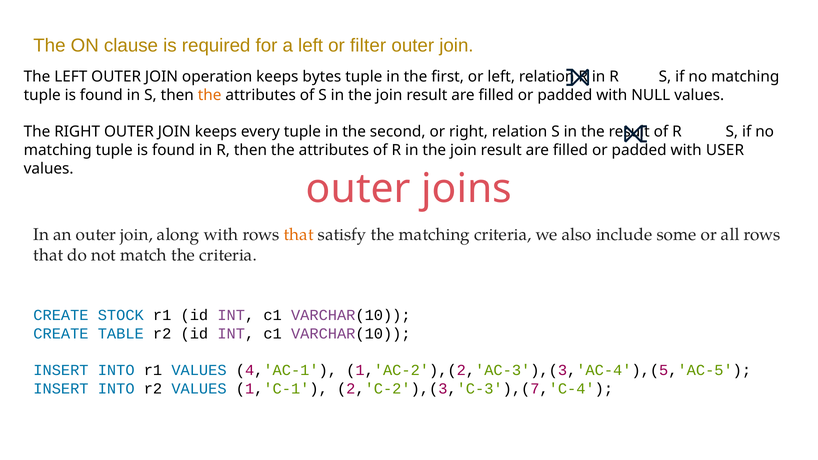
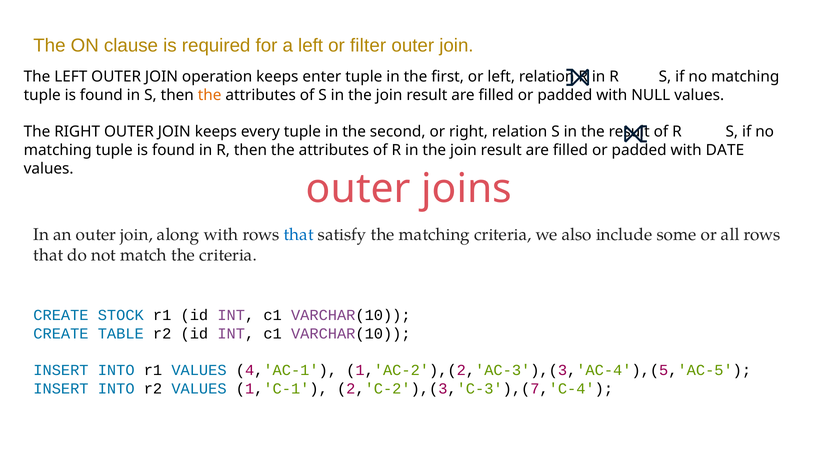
bytes: bytes -> enter (322, 77)
USER: USER -> DATE (725, 150)
that colour: orange -> blue (299, 235)
